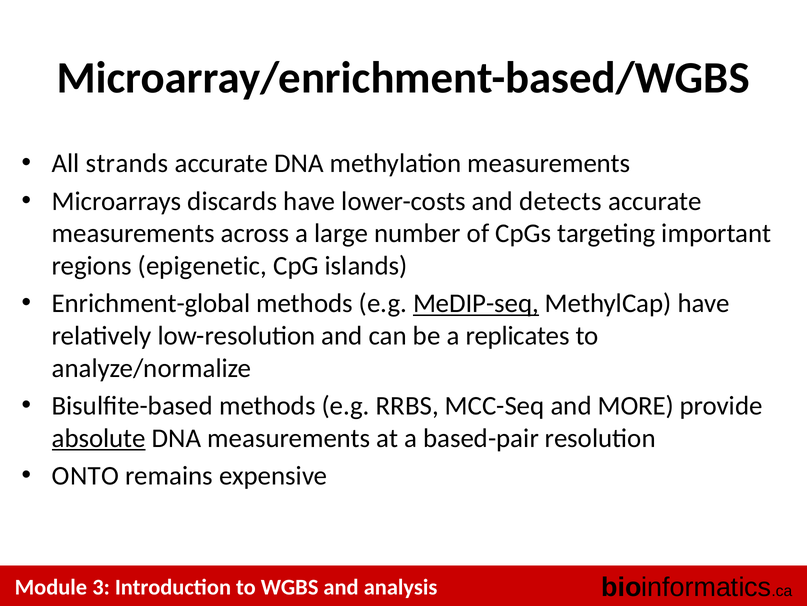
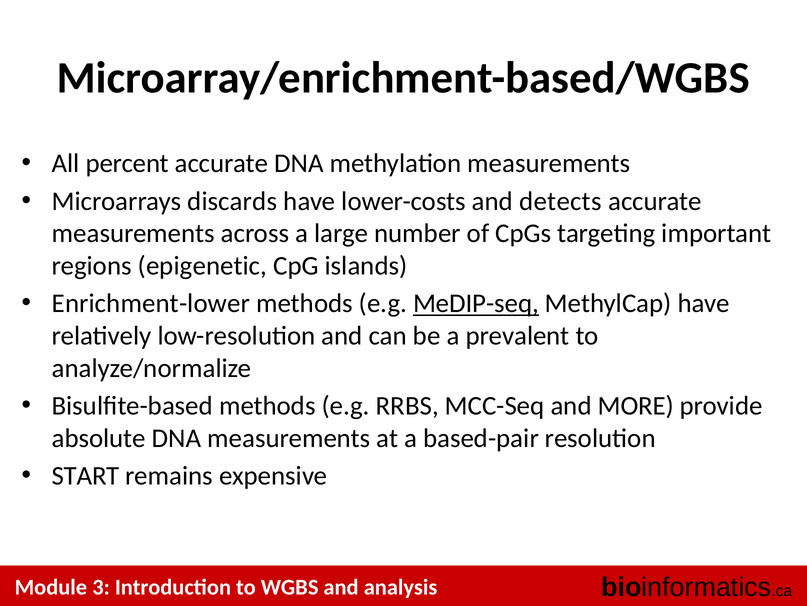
strands: strands -> percent (127, 163)
Enrichment-global: Enrichment-global -> Enrichment-lower (151, 303)
replicates: replicates -> prevalent (517, 335)
absolute underline: present -> none (99, 438)
ONTO: ONTO -> START (86, 475)
